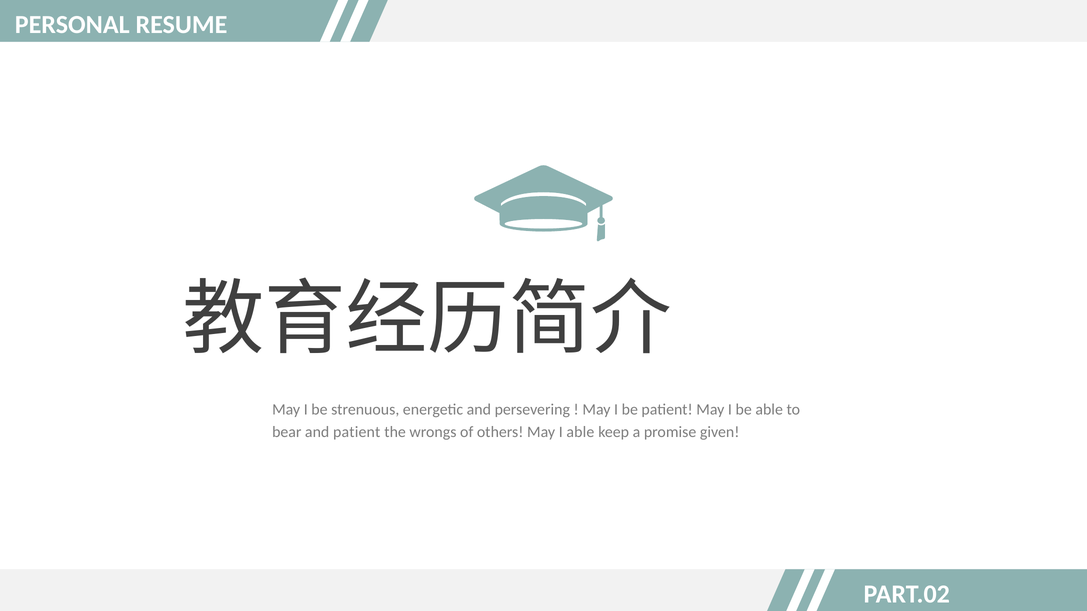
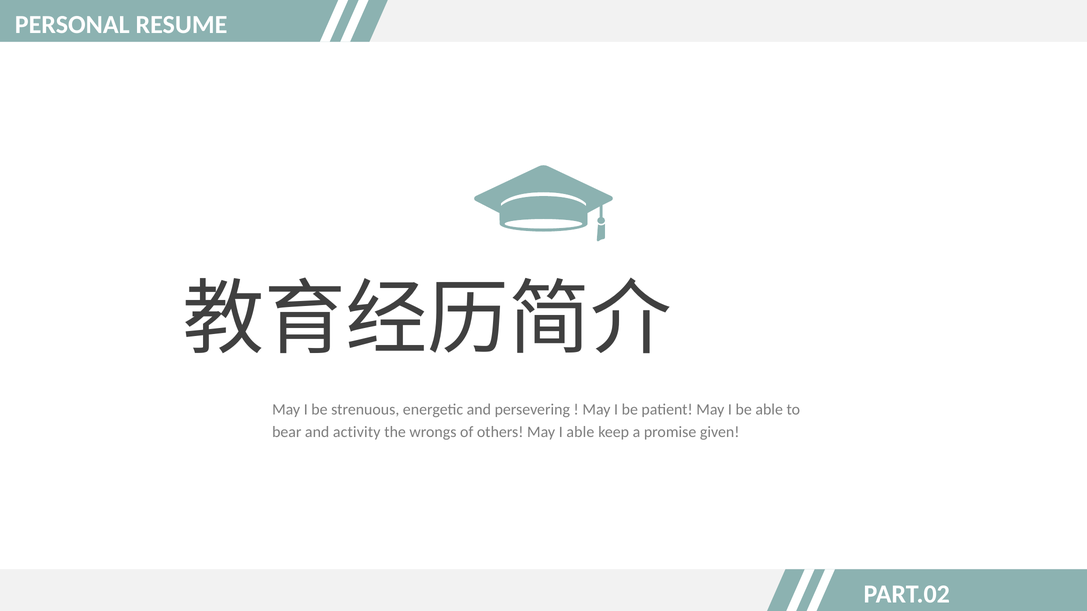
and patient: patient -> activity (357, 432)
